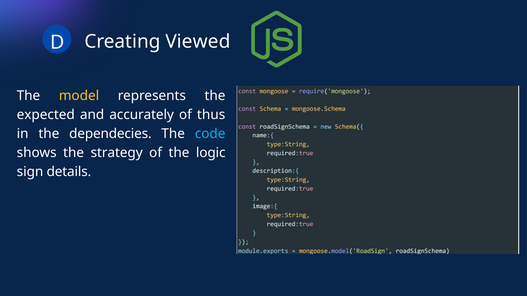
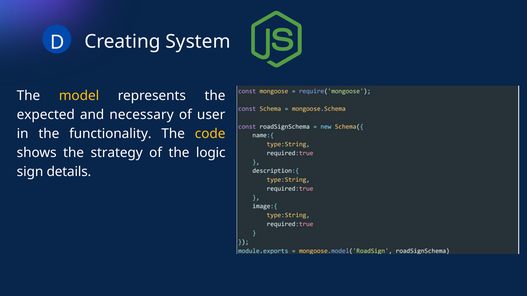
Viewed: Viewed -> System (198, 41)
accurately: accurately -> necessary (142, 115)
thus: thus -> user (211, 115)
dependecies: dependecies -> functionality (110, 134)
code colour: light blue -> yellow (210, 134)
